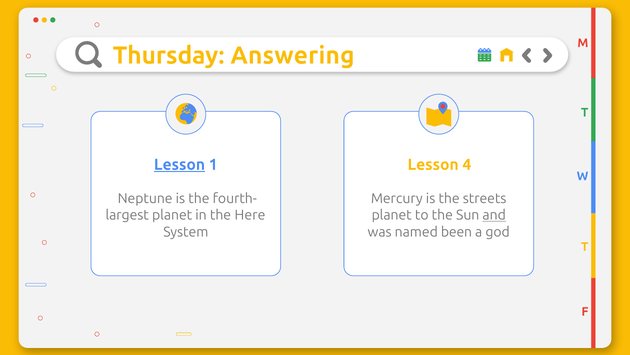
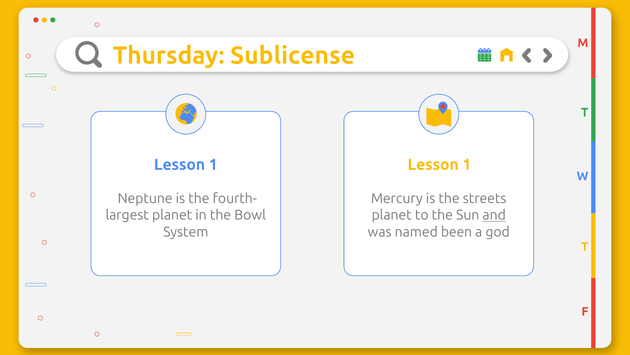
Answering: Answering -> Sublicense (293, 55)
Lesson underline: present -> none (179, 164)
1 Lesson 4: 4 -> 1 (467, 164)
Here: Here -> Bowl (250, 215)
